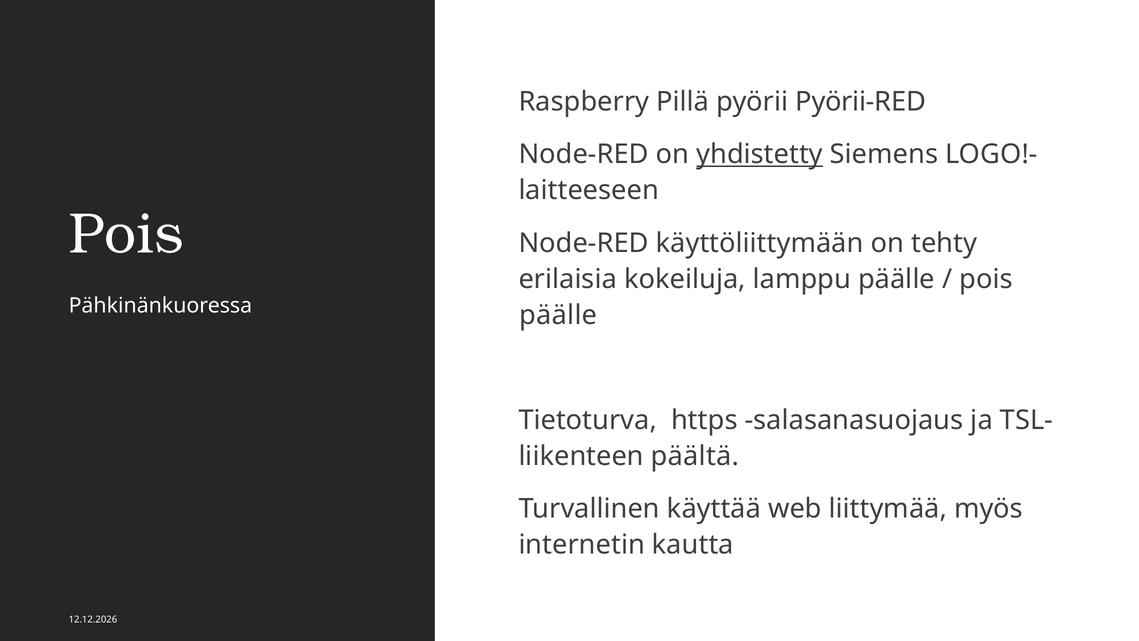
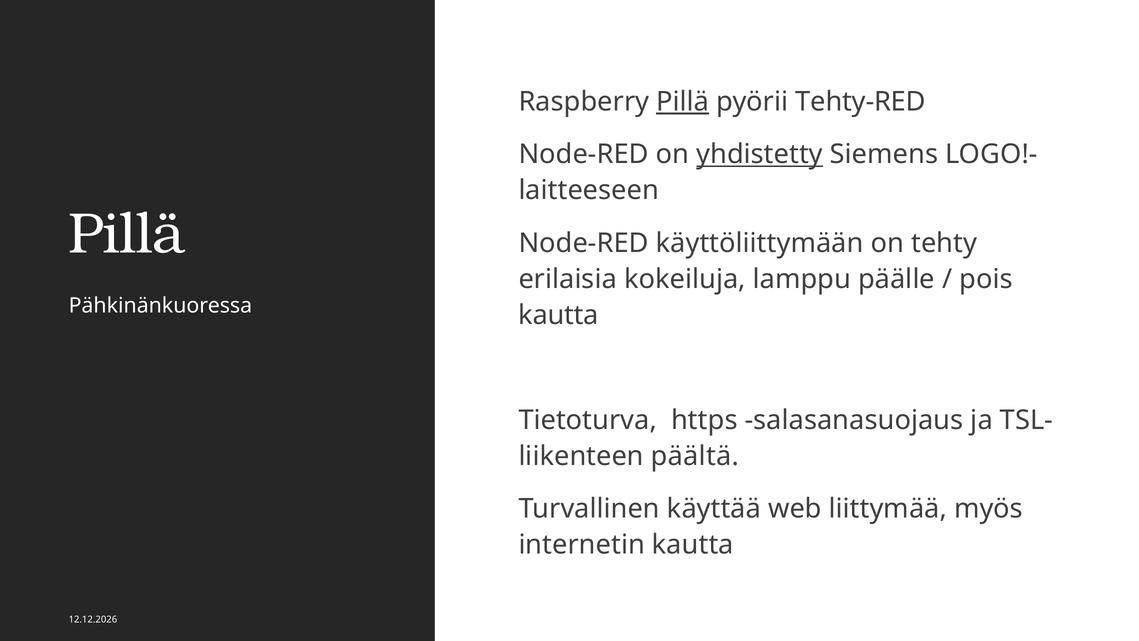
Pillä underline: none -> present (683, 102)
Pyörii-RED: Pyörii-RED -> Tehty-RED (861, 102)
Pois: Pois -> Pillä (127, 234)
päälle: päälle -> kautta (558, 315)
